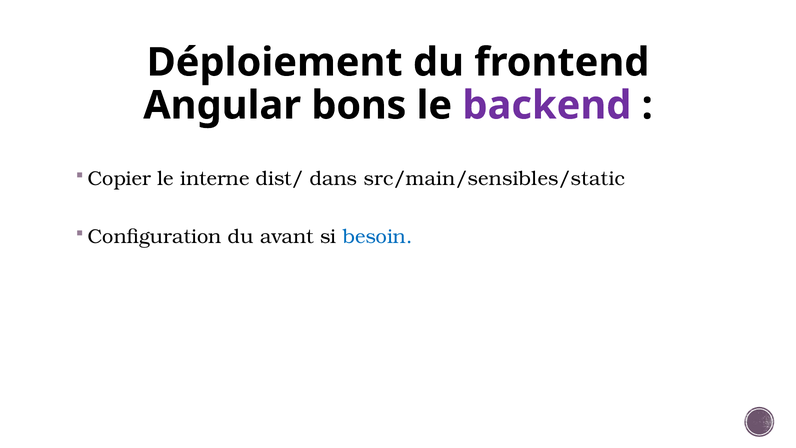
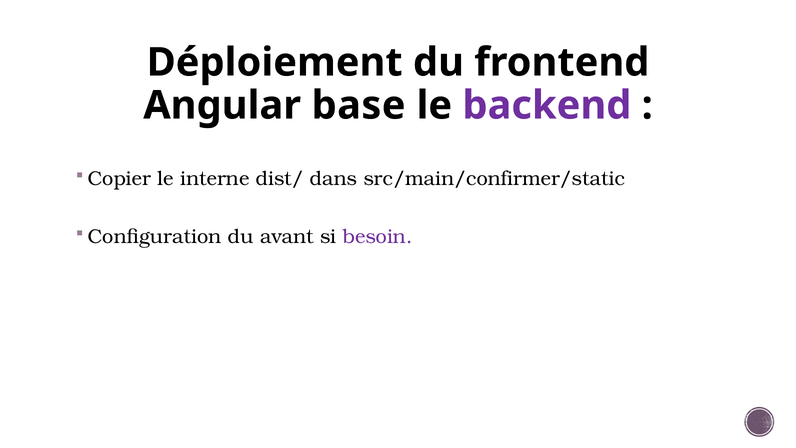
bons: bons -> base (359, 105)
src/main/sensibles/static: src/main/sensibles/static -> src/main/confirmer/static (494, 179)
besoin colour: blue -> purple (378, 236)
